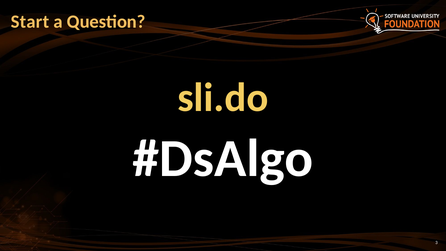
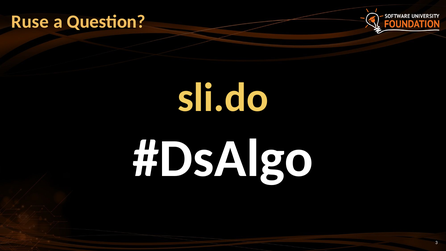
Start: Start -> Ruse (30, 22)
